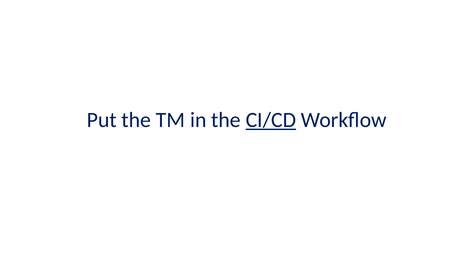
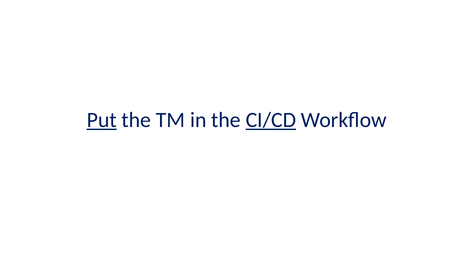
Put underline: none -> present (102, 120)
